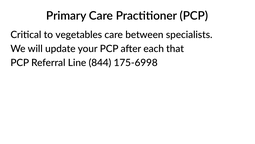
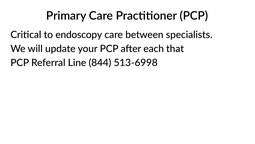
vegetables: vegetables -> endoscopy (79, 35)
175-6998: 175-6998 -> 513-6998 (136, 62)
